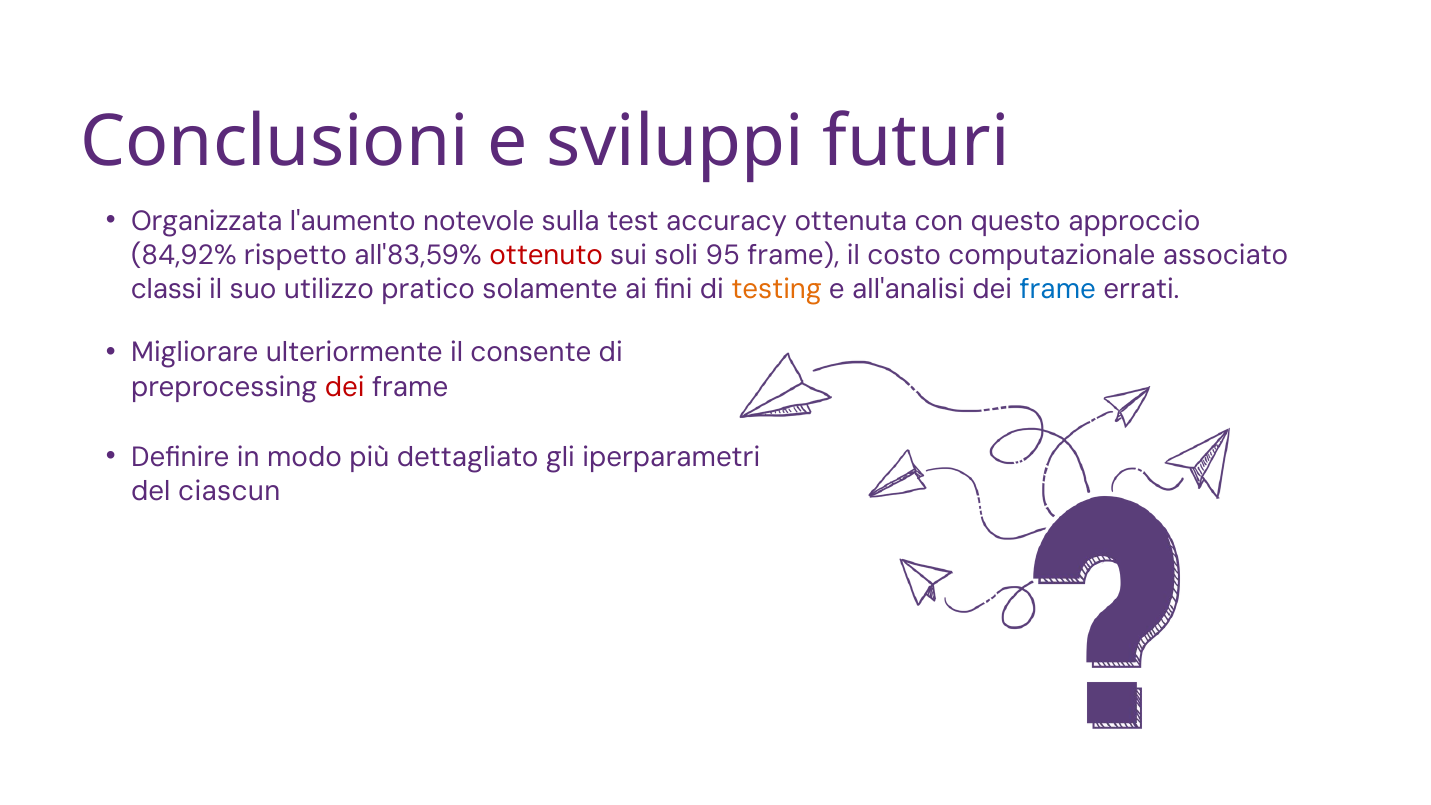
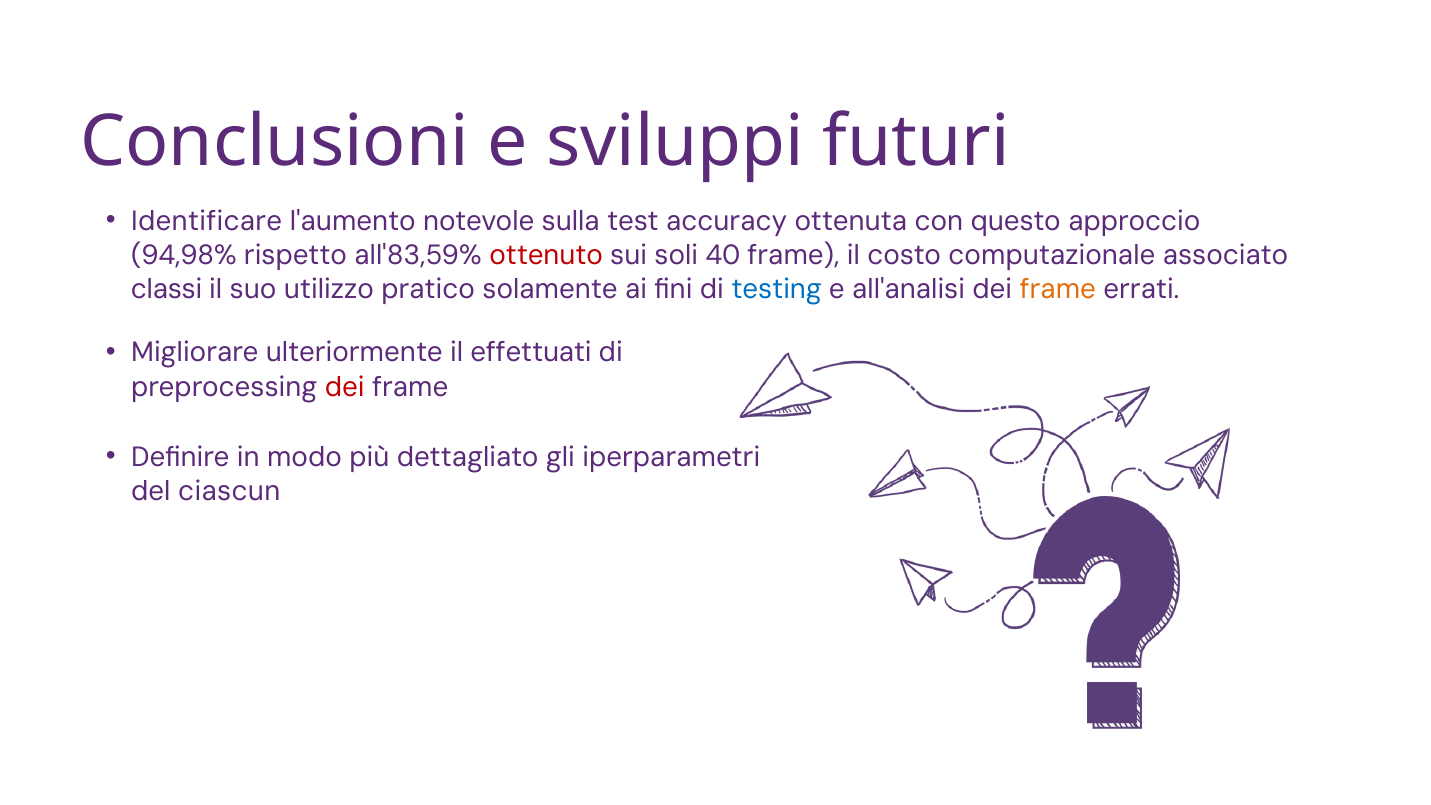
Organizzata: Organizzata -> Identificare (207, 221)
84,92%: 84,92% -> 94,98% (184, 255)
95: 95 -> 40 (723, 255)
testing colour: orange -> blue (777, 289)
frame colour: blue -> orange (1058, 289)
consente: consente -> effettuati (531, 353)
